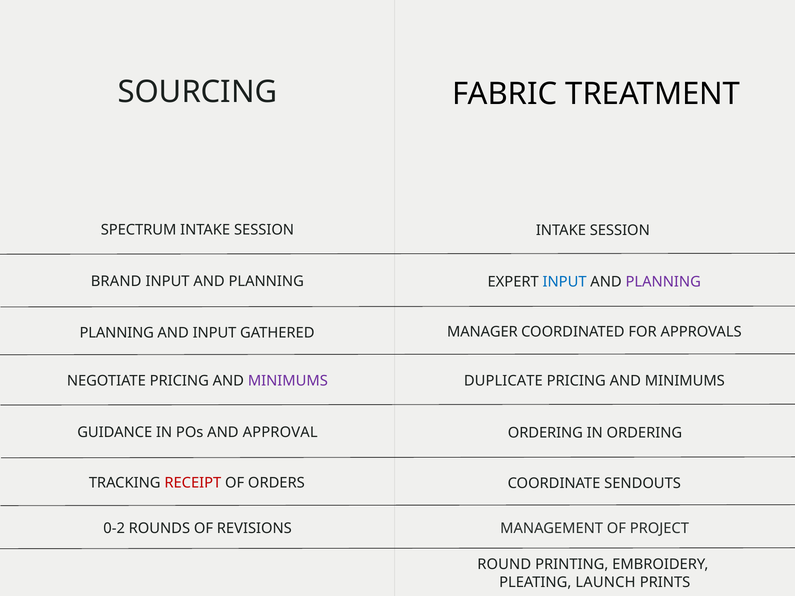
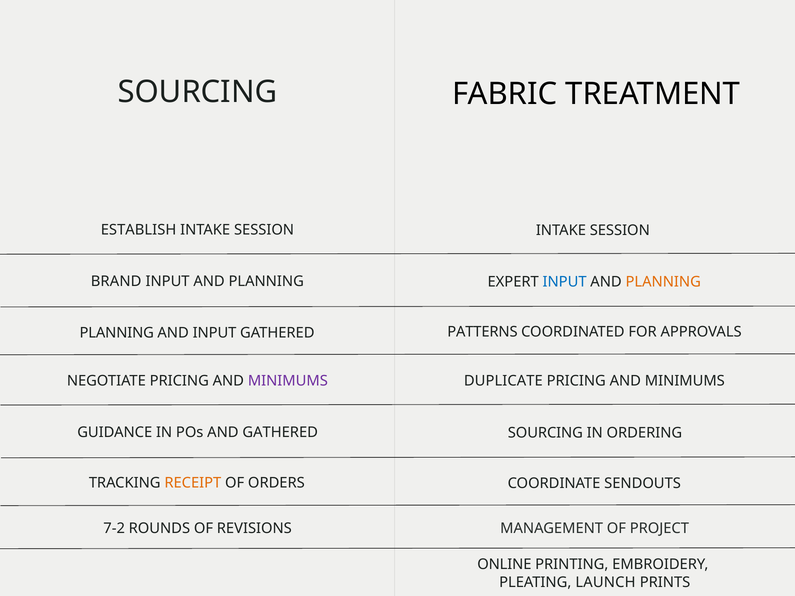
SPECTRUM: SPECTRUM -> ESTABLISH (139, 230)
PLANNING colour: purple -> orange (663, 282)
MANAGER: MANAGER -> PATTERNS (482, 332)
AND APPROVAL: APPROVAL -> GATHERED (280, 433)
ORDERING: ORDERING -> SOURCING (545, 433)
RECEIPT colour: red -> orange (193, 483)
0-2: 0-2 -> 7-2 (114, 529)
ROUND: ROUND -> ONLINE (504, 565)
